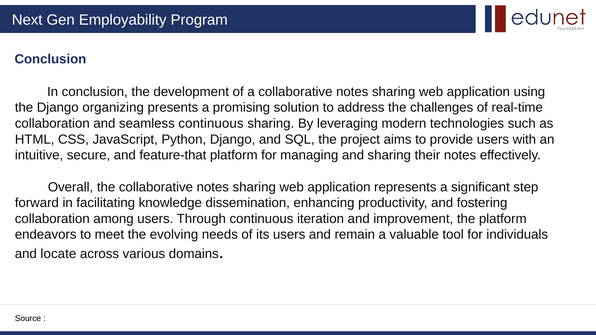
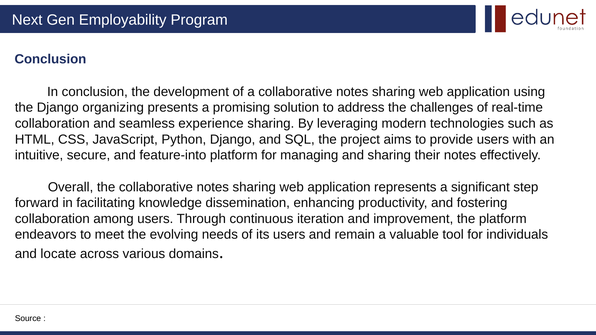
seamless continuous: continuous -> experience (211, 124)
feature-that: feature-that -> feature-into (173, 155)
